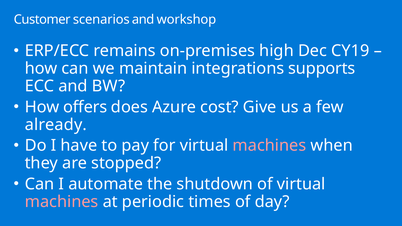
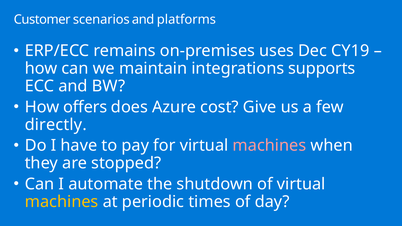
workshop: workshop -> platforms (186, 19)
high: high -> uses (277, 51)
already: already -> directly (56, 125)
machines colour: pink -> yellow (62, 202)
